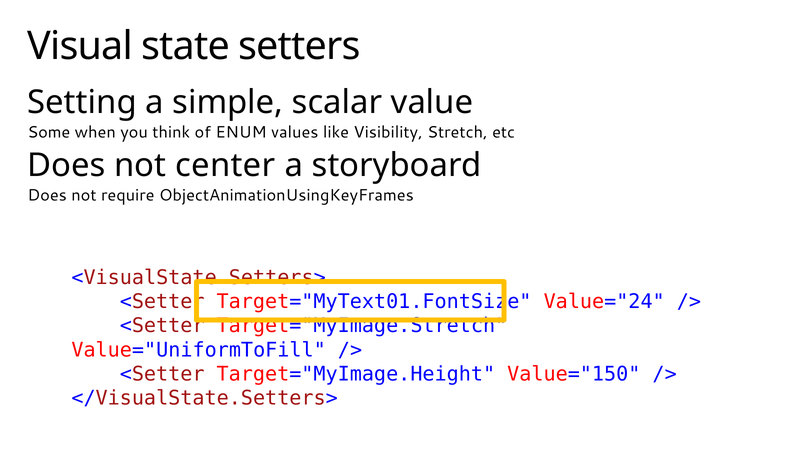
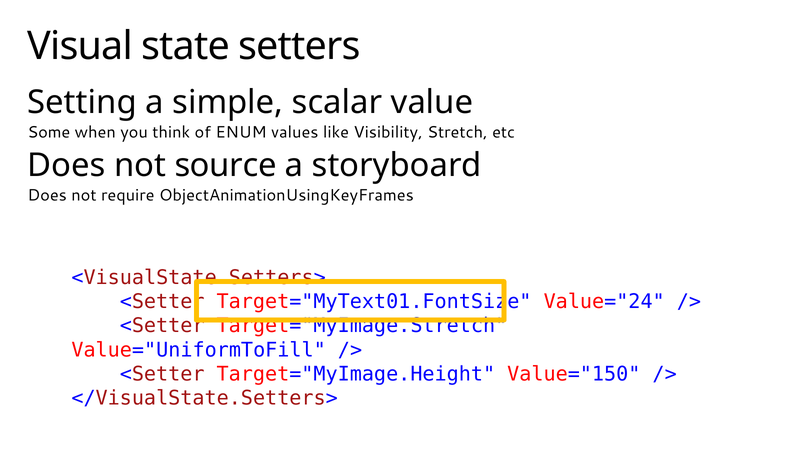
center: center -> source (226, 165)
